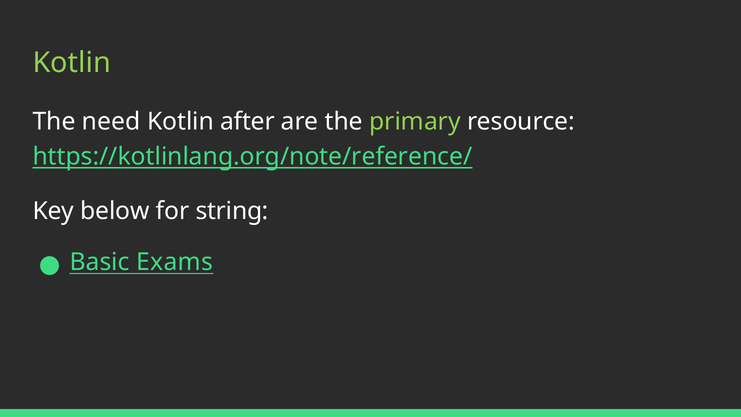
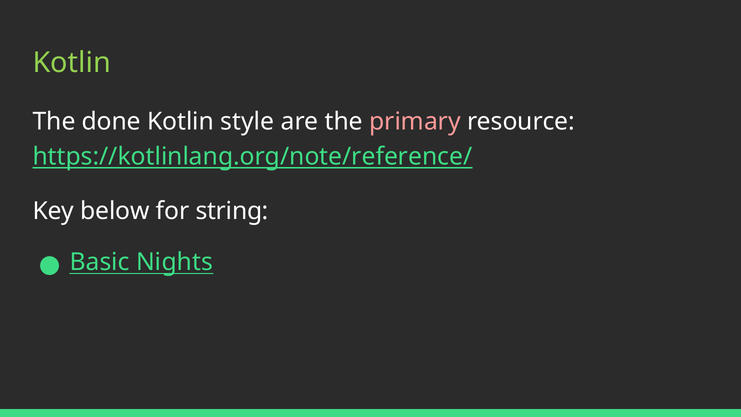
need: need -> done (111, 122)
after: after -> style (247, 122)
primary colour: light green -> pink (415, 122)
Exams: Exams -> Nights (175, 262)
